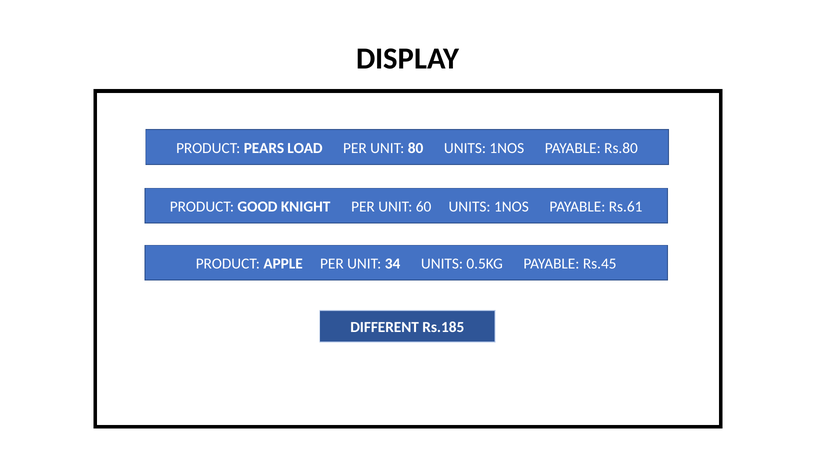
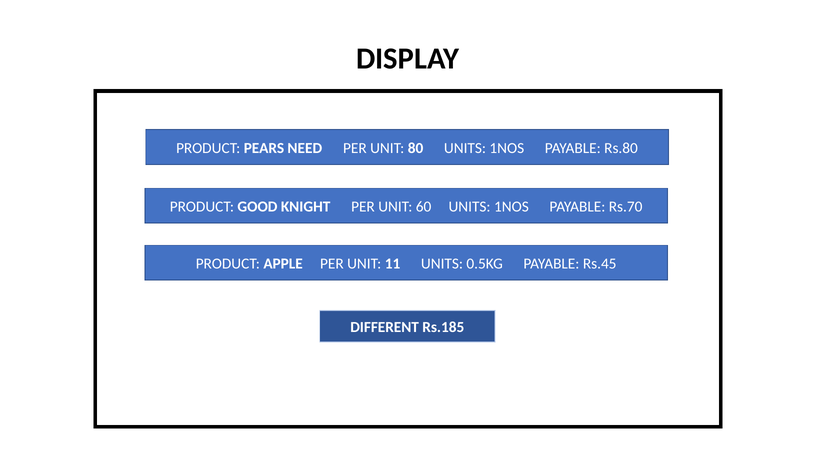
LOAD: LOAD -> NEED (305, 148)
Rs.61: Rs.61 -> Rs.70 (626, 207)
34: 34 -> 11 (393, 264)
